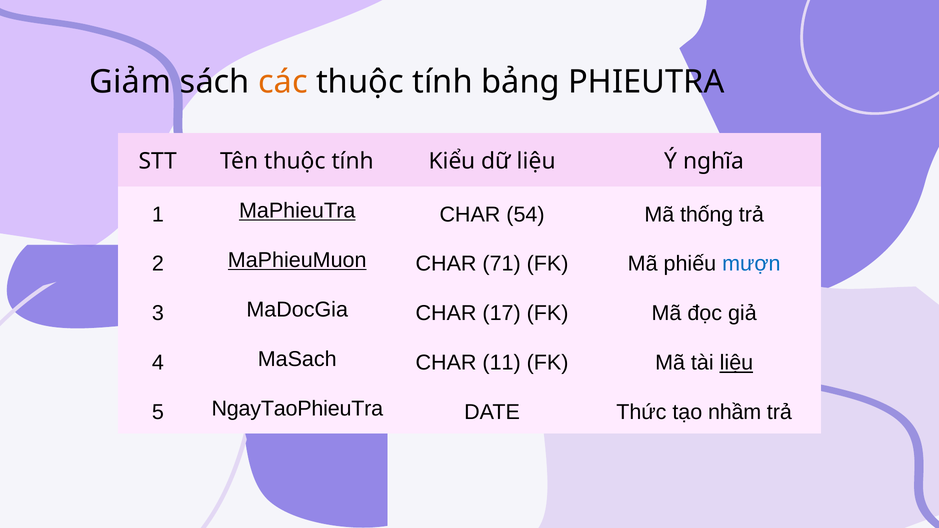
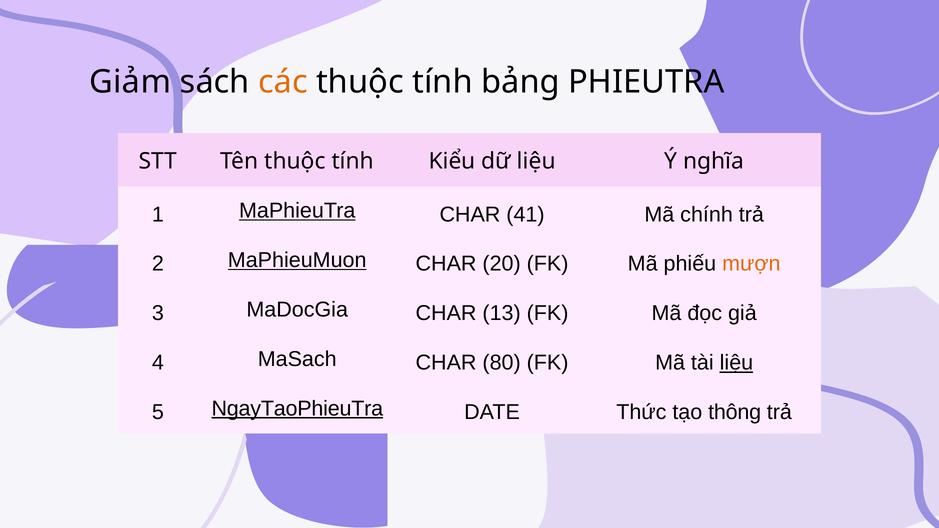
54: 54 -> 41 (525, 214)
thống: thống -> chính (707, 214)
71: 71 -> 20 (502, 264)
mượn colour: blue -> orange (751, 264)
17: 17 -> 13 (502, 313)
11: 11 -> 80 (502, 363)
NgayTaoPhieuTra underline: none -> present (297, 409)
nhầm: nhầm -> thông (735, 412)
